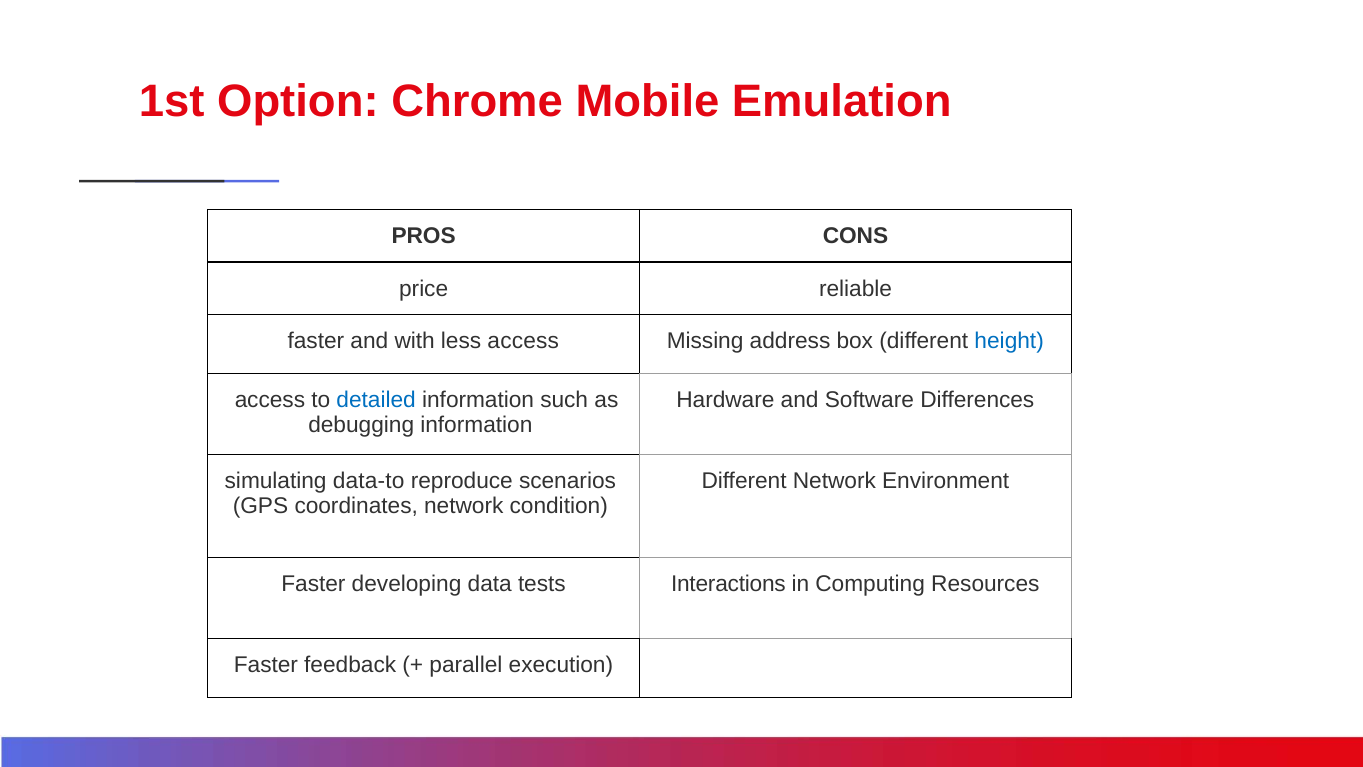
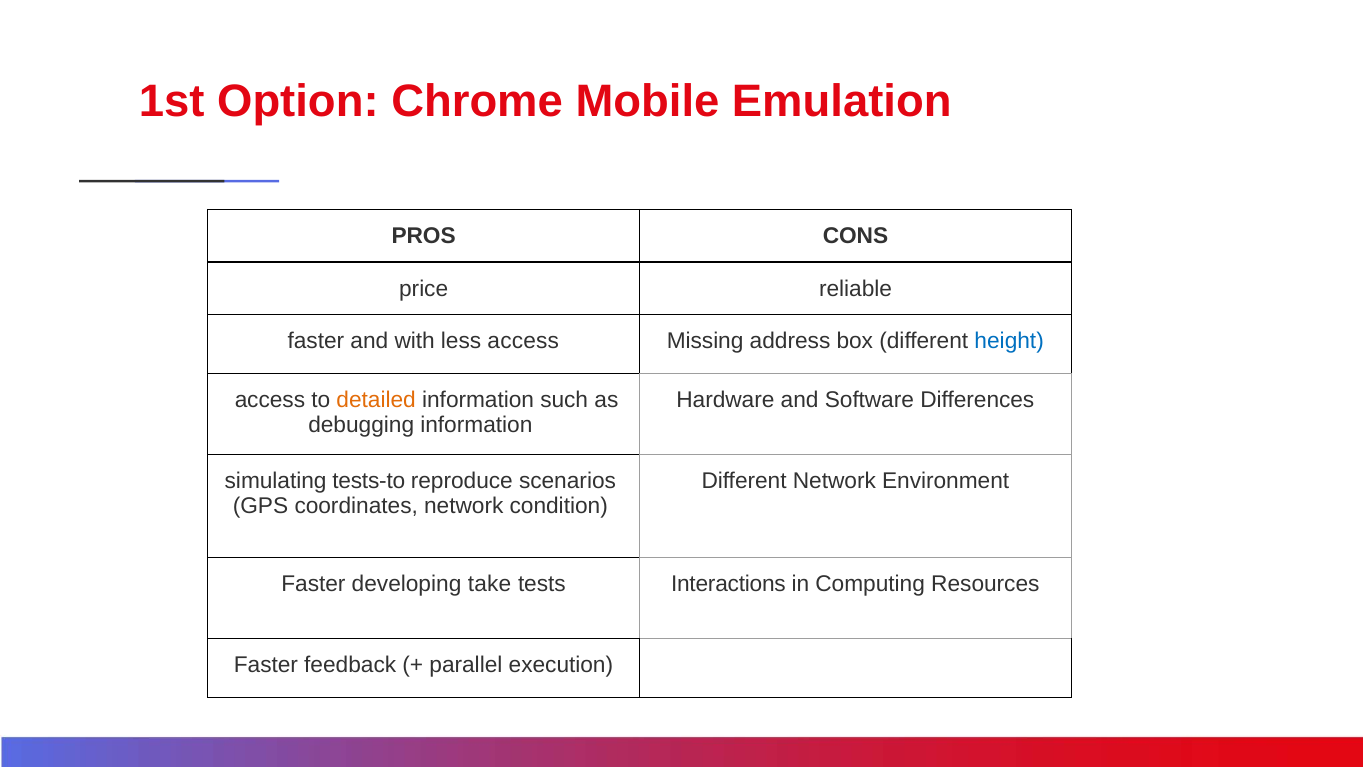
detailed colour: blue -> orange (376, 400)
data-to: data-to -> tests-to (369, 481)
data: data -> take (490, 584)
